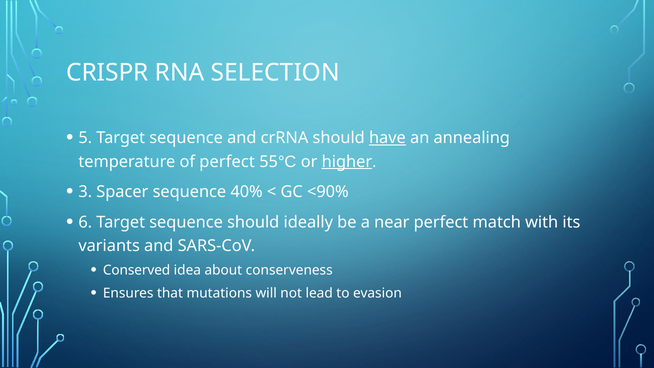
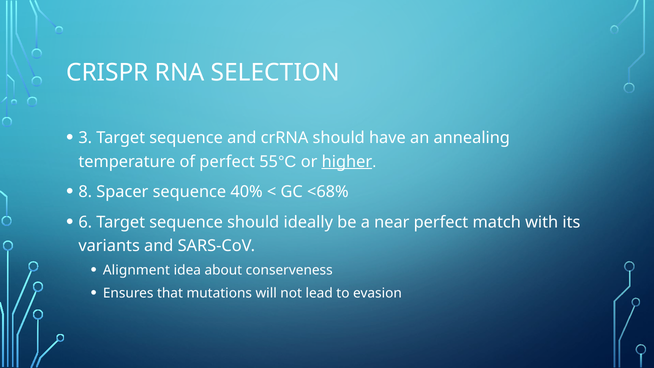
5: 5 -> 3 (85, 138)
have underline: present -> none (387, 138)
3: 3 -> 8 (85, 192)
<90%: <90% -> <68% (328, 192)
Conserved: Conserved -> Alignment (136, 270)
